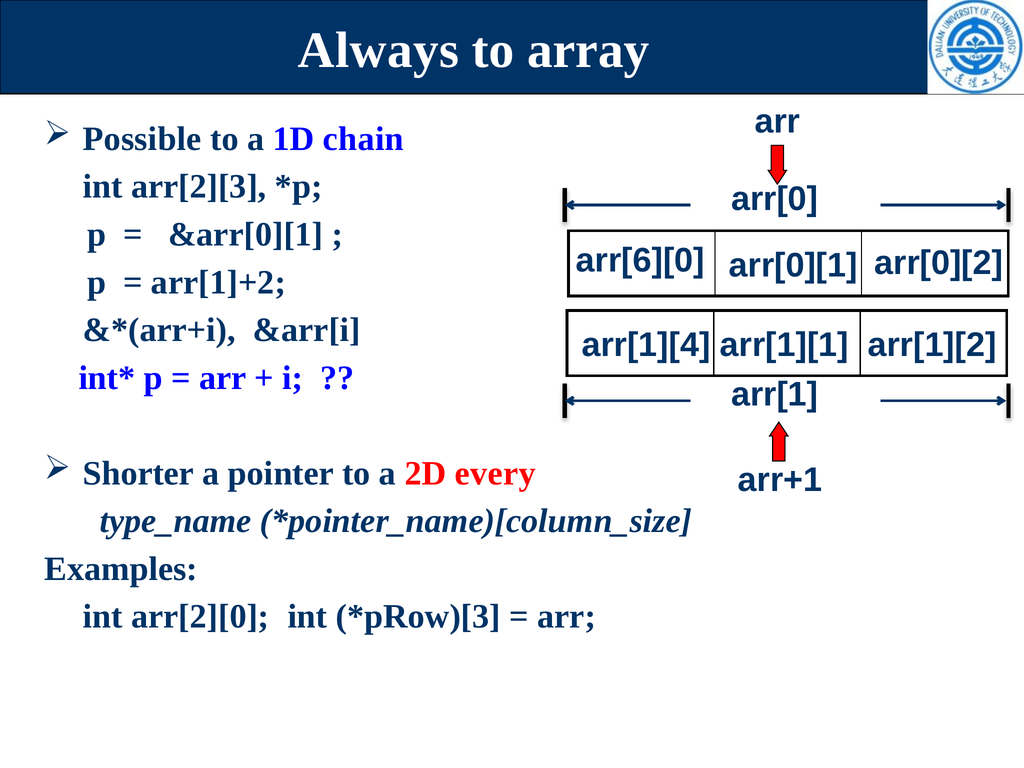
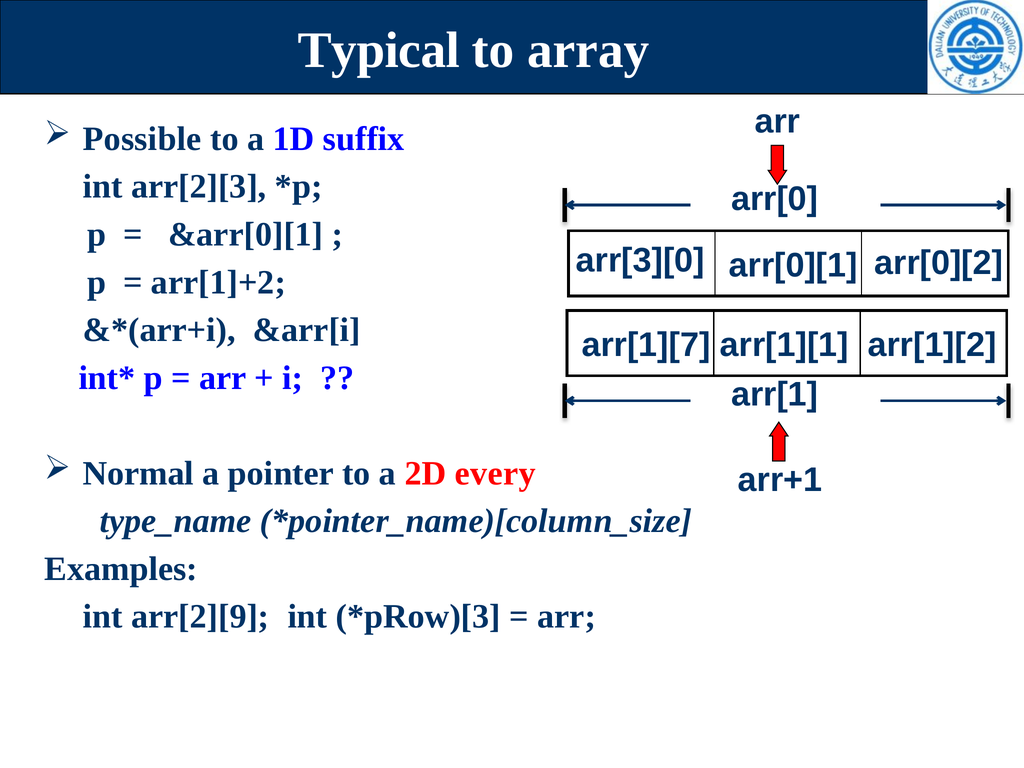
Always: Always -> Typical (379, 51)
chain: chain -> suffix (364, 139)
arr[6][0: arr[6][0 -> arr[3][0 (640, 260)
arr[1][4: arr[1][4 -> arr[1][7 (646, 345)
Shorter: Shorter -> Normal (138, 473)
arr[2][0: arr[2][0 -> arr[2][9 (200, 617)
